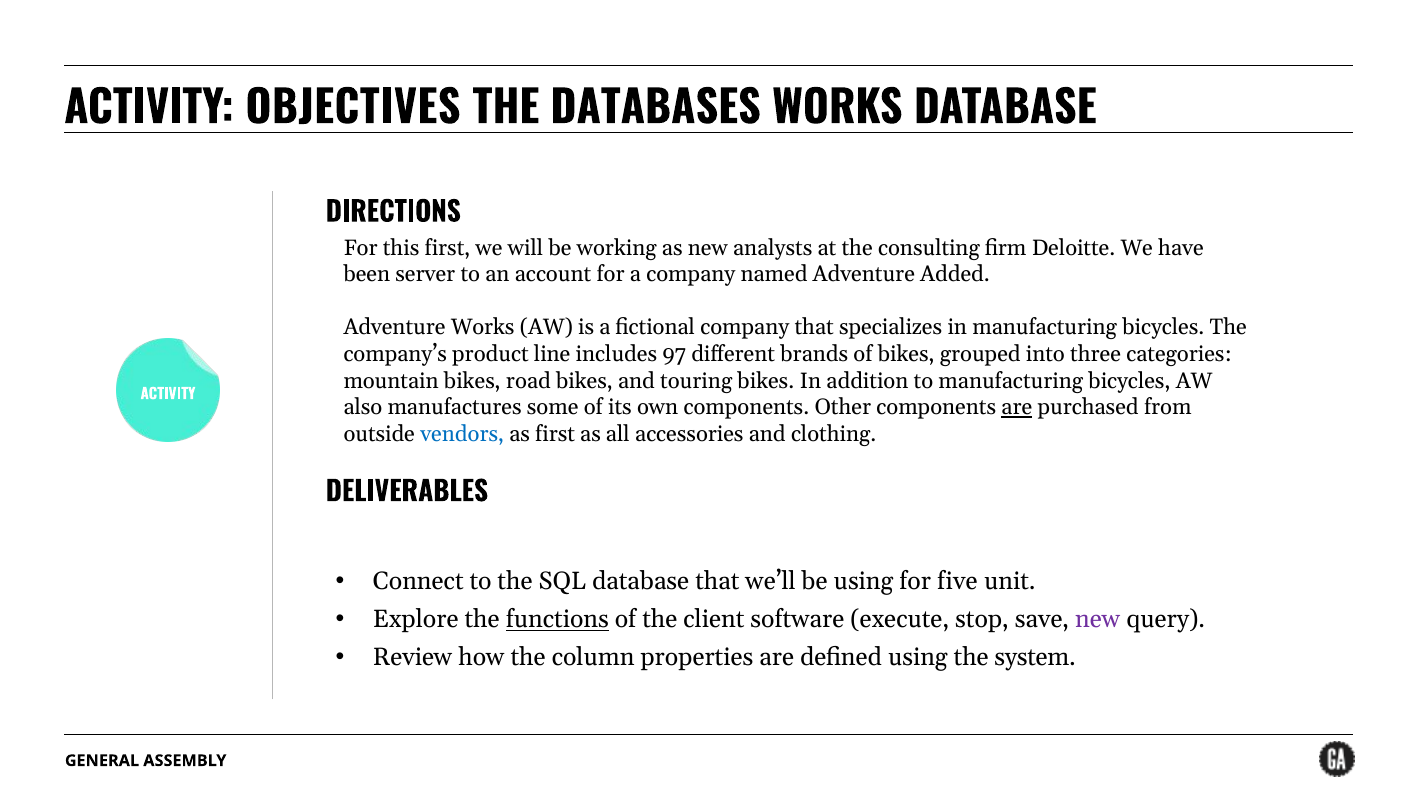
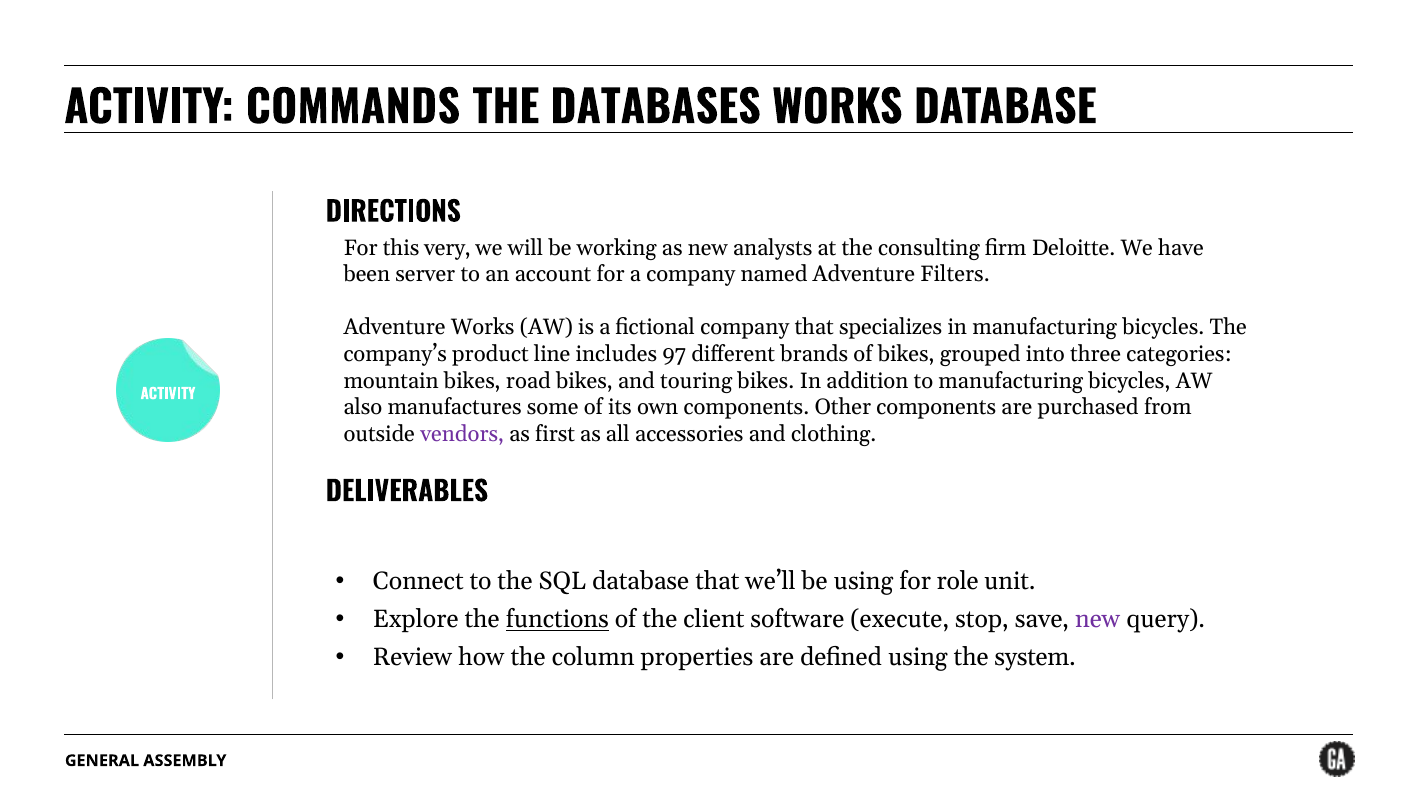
OBJECTIVES: OBJECTIVES -> COMMANDS (353, 109)
this first: first -> very (448, 248)
Added: Added -> Filters (955, 274)
are underline: present -> none (1017, 407)
vendors colour: blue -> purple (462, 434)
five: five -> role (958, 581)
